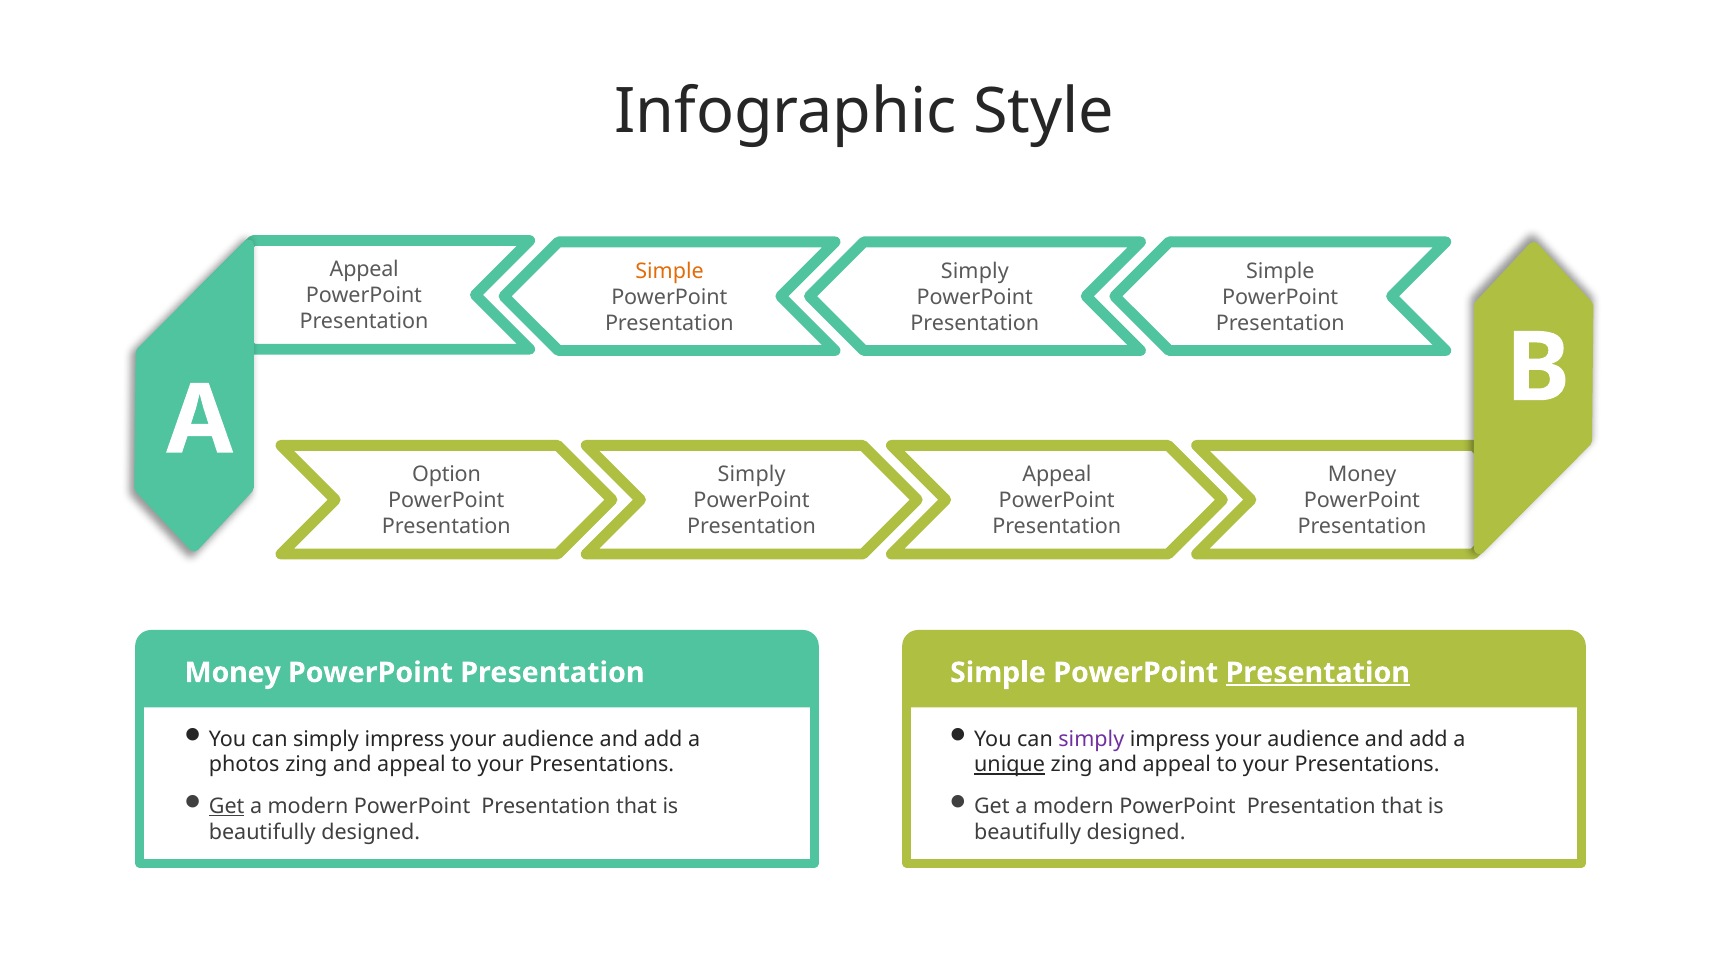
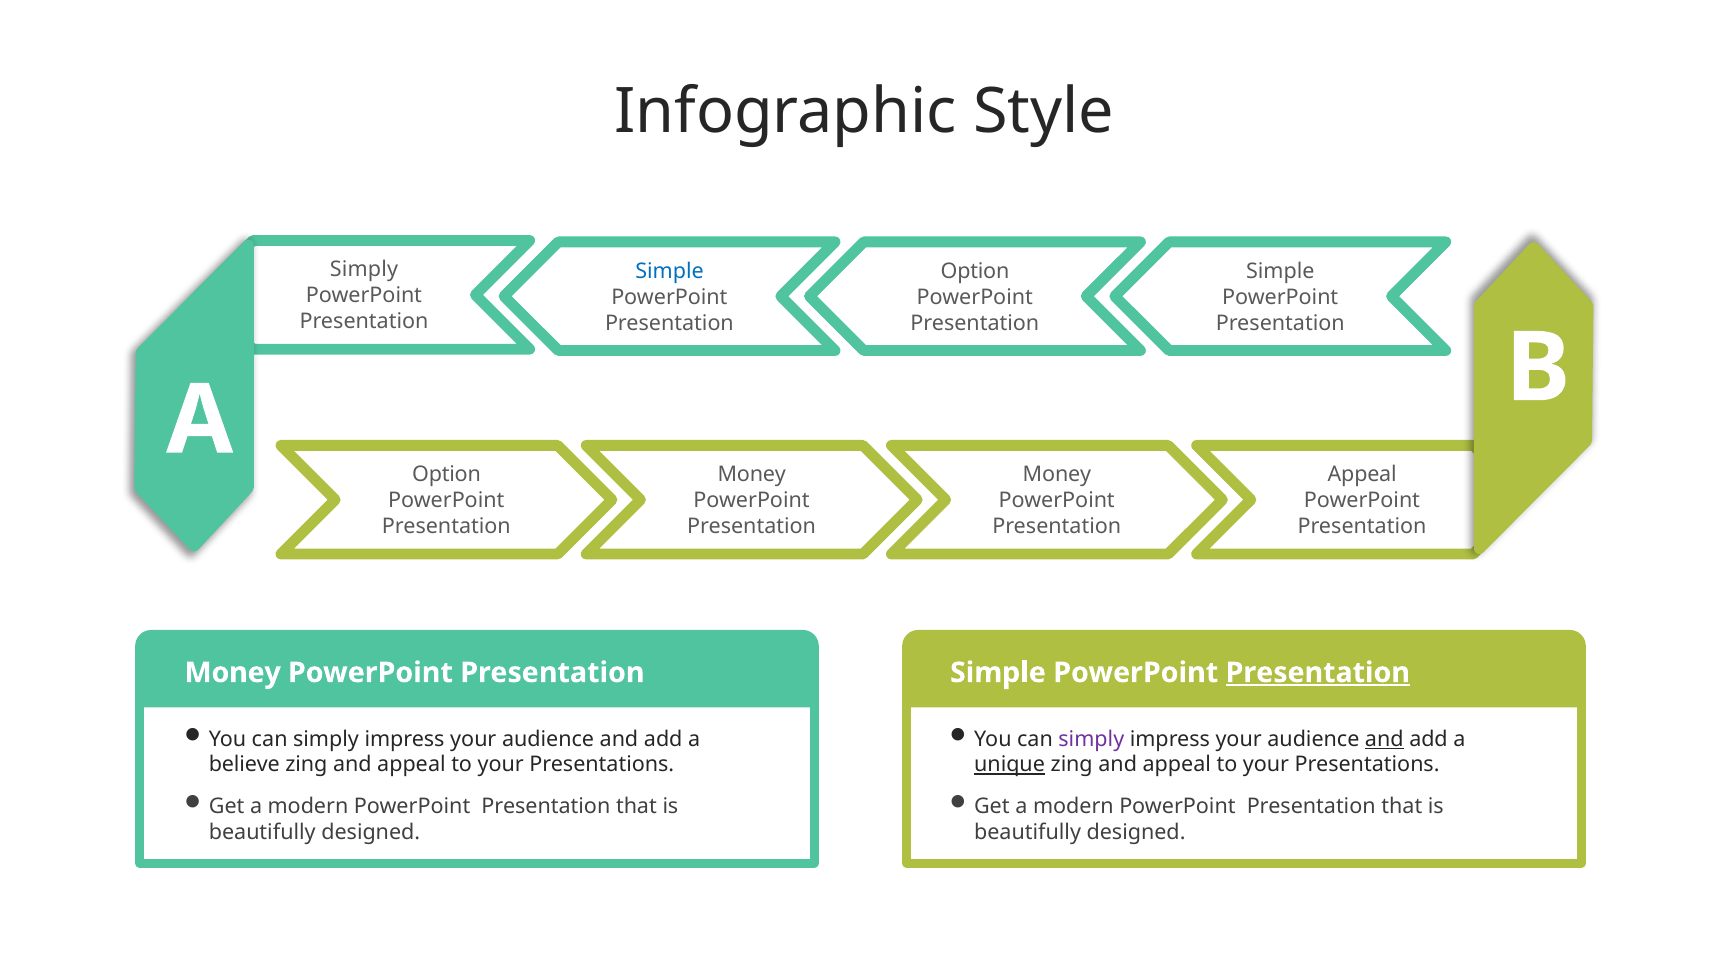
Appeal: Appeal -> Simply (364, 270)
Simple colour: orange -> blue (670, 271)
Simply: Simply -> Option (975, 271)
Simply: Simply -> Money (752, 475)
Appeal: Appeal -> Money (1057, 475)
Money: Money -> Appeal (1362, 475)
and underline: none -> present (1384, 739)
photos: photos -> believe (244, 765)
Get underline: present -> none (227, 806)
